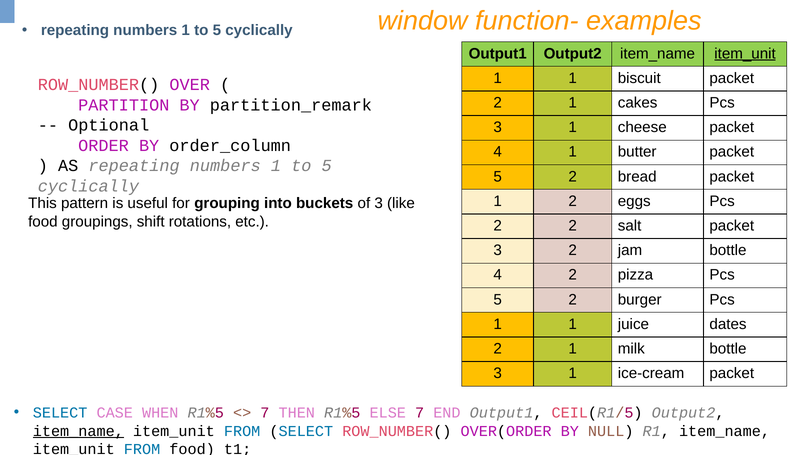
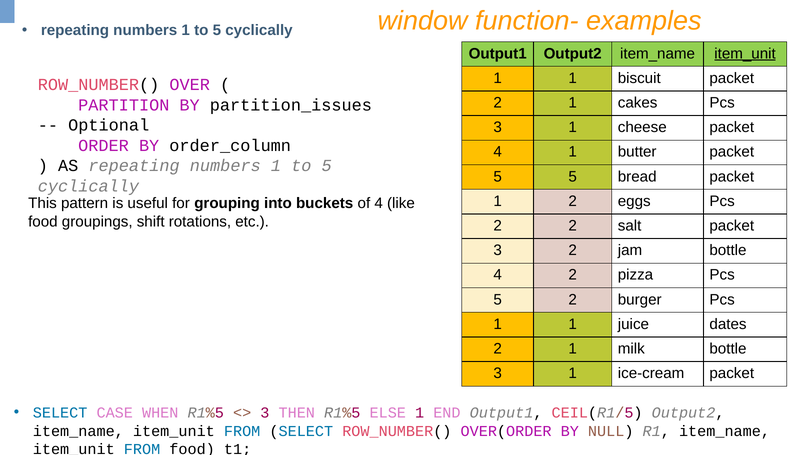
partition_remark: partition_remark -> partition_issues (291, 105)
2: 2 -> 5 (573, 177)
of 3: 3 -> 4 (379, 203)
7: 7 -> 3 (265, 413)
ELSE 7: 7 -> 1 (420, 413)
item_name underline: present -> none (78, 431)
